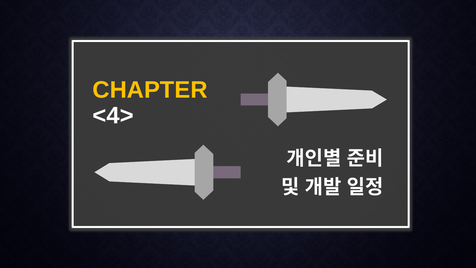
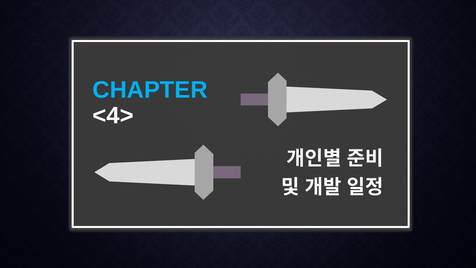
CHAPTER colour: yellow -> light blue (150, 90)
